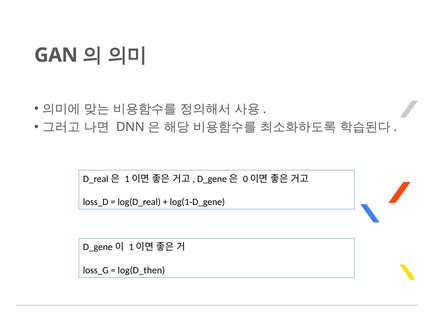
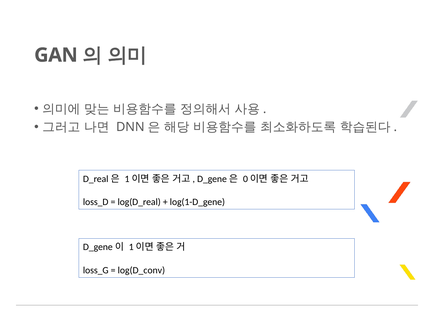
log(D_then: log(D_then -> log(D_conv (141, 270)
